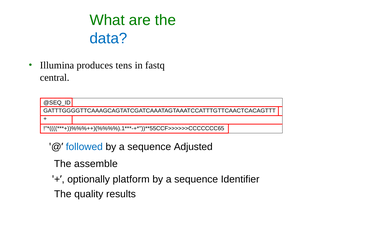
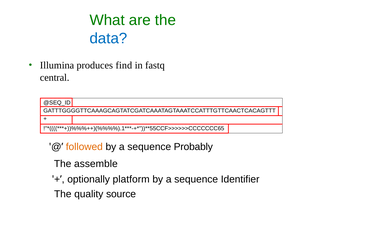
tens: tens -> find (124, 65)
followed colour: blue -> orange (84, 147)
Adjusted: Adjusted -> Probably (193, 147)
results: results -> source (121, 194)
